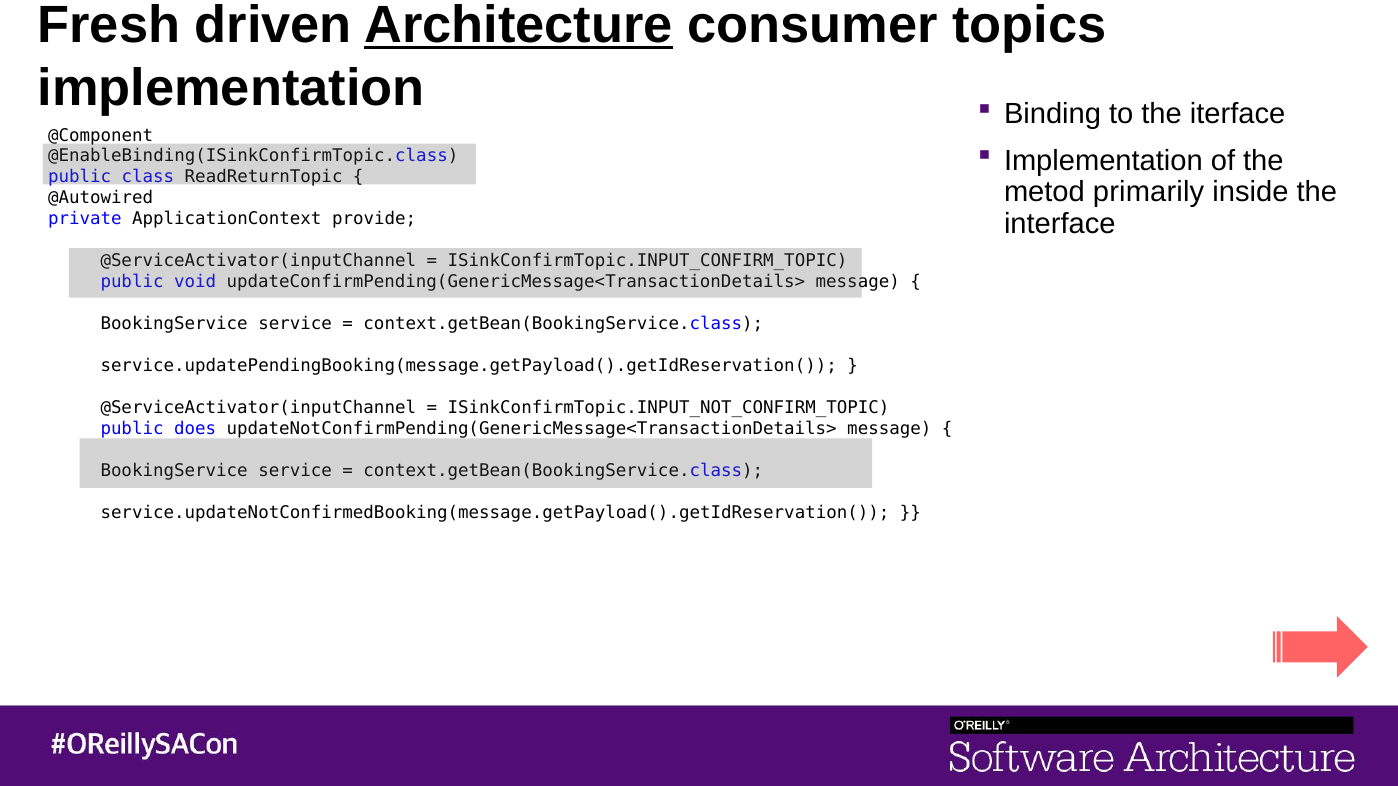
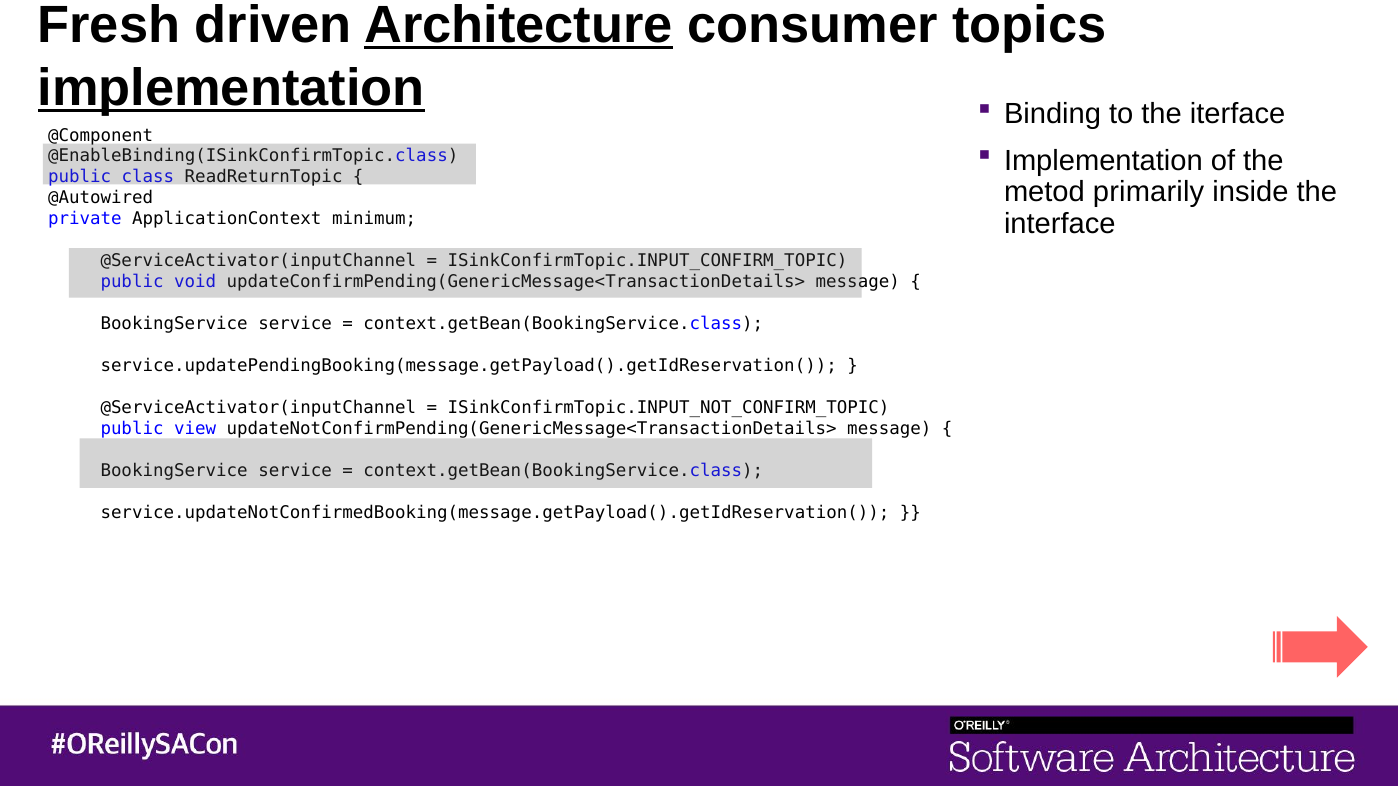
implementation underline: none -> present (231, 88)
provide: provide -> minimum (374, 219)
does: does -> view (195, 429)
